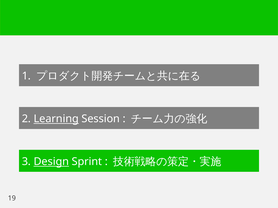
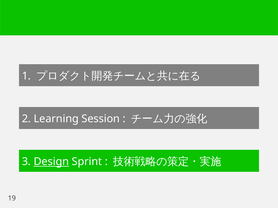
Learning underline: present -> none (56, 119)
